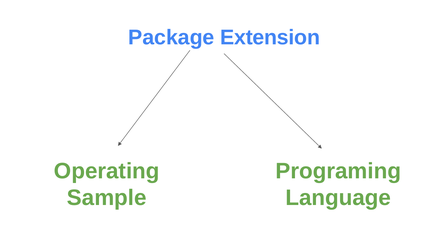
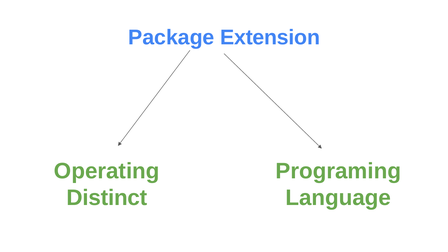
Sample: Sample -> Distinct (107, 198)
